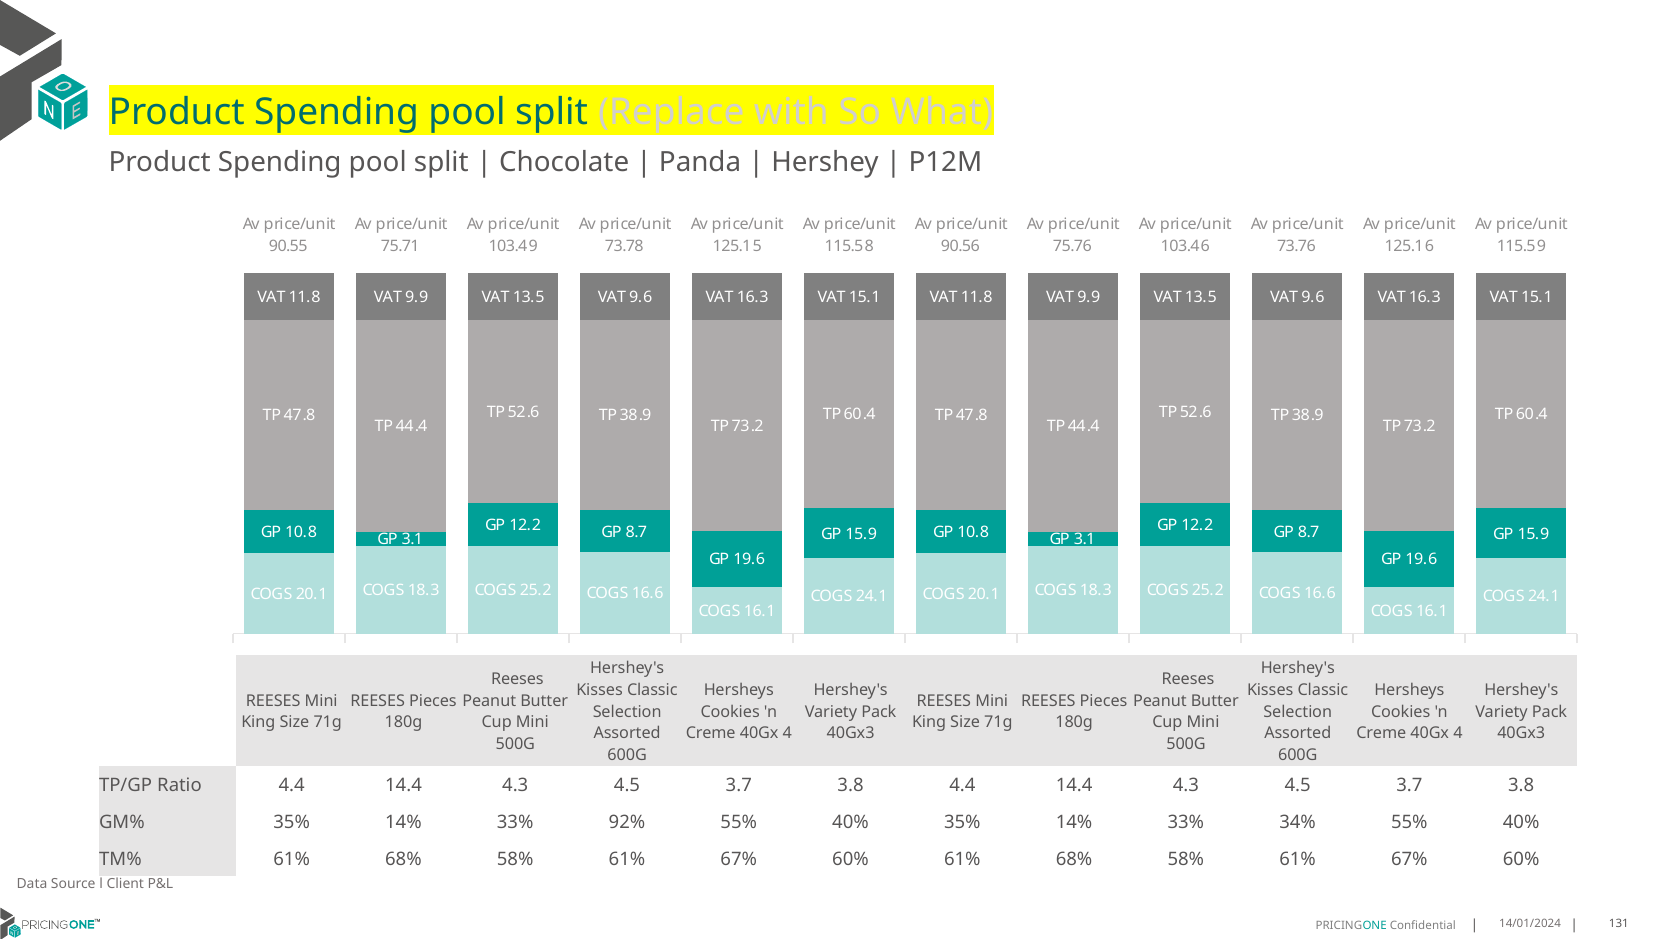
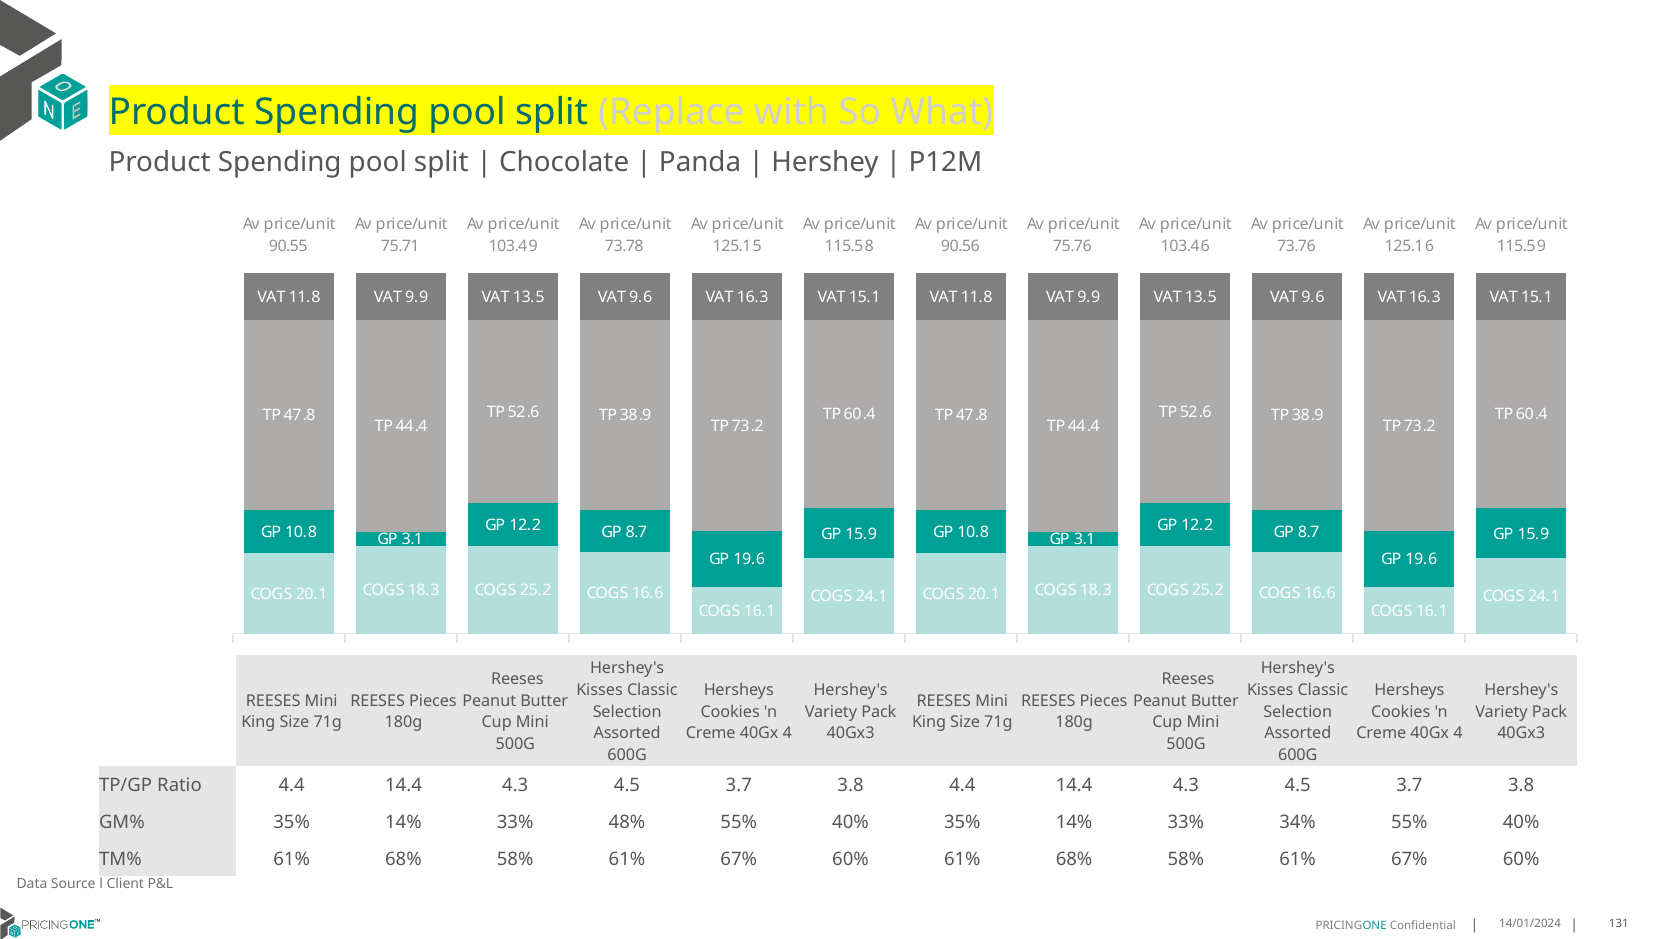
92%: 92% -> 48% (627, 823)
